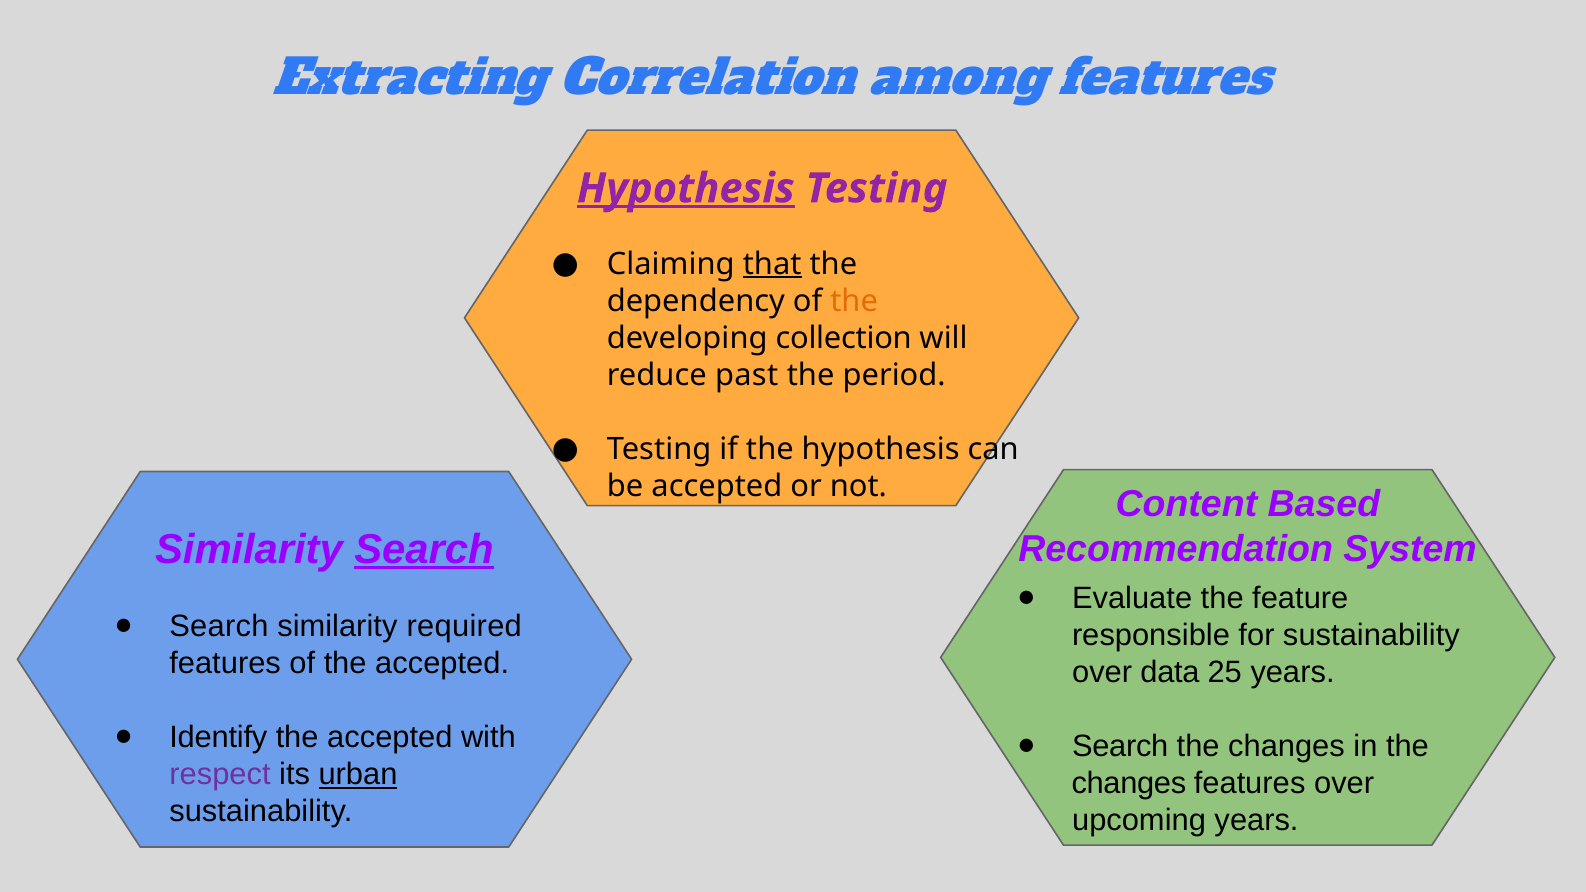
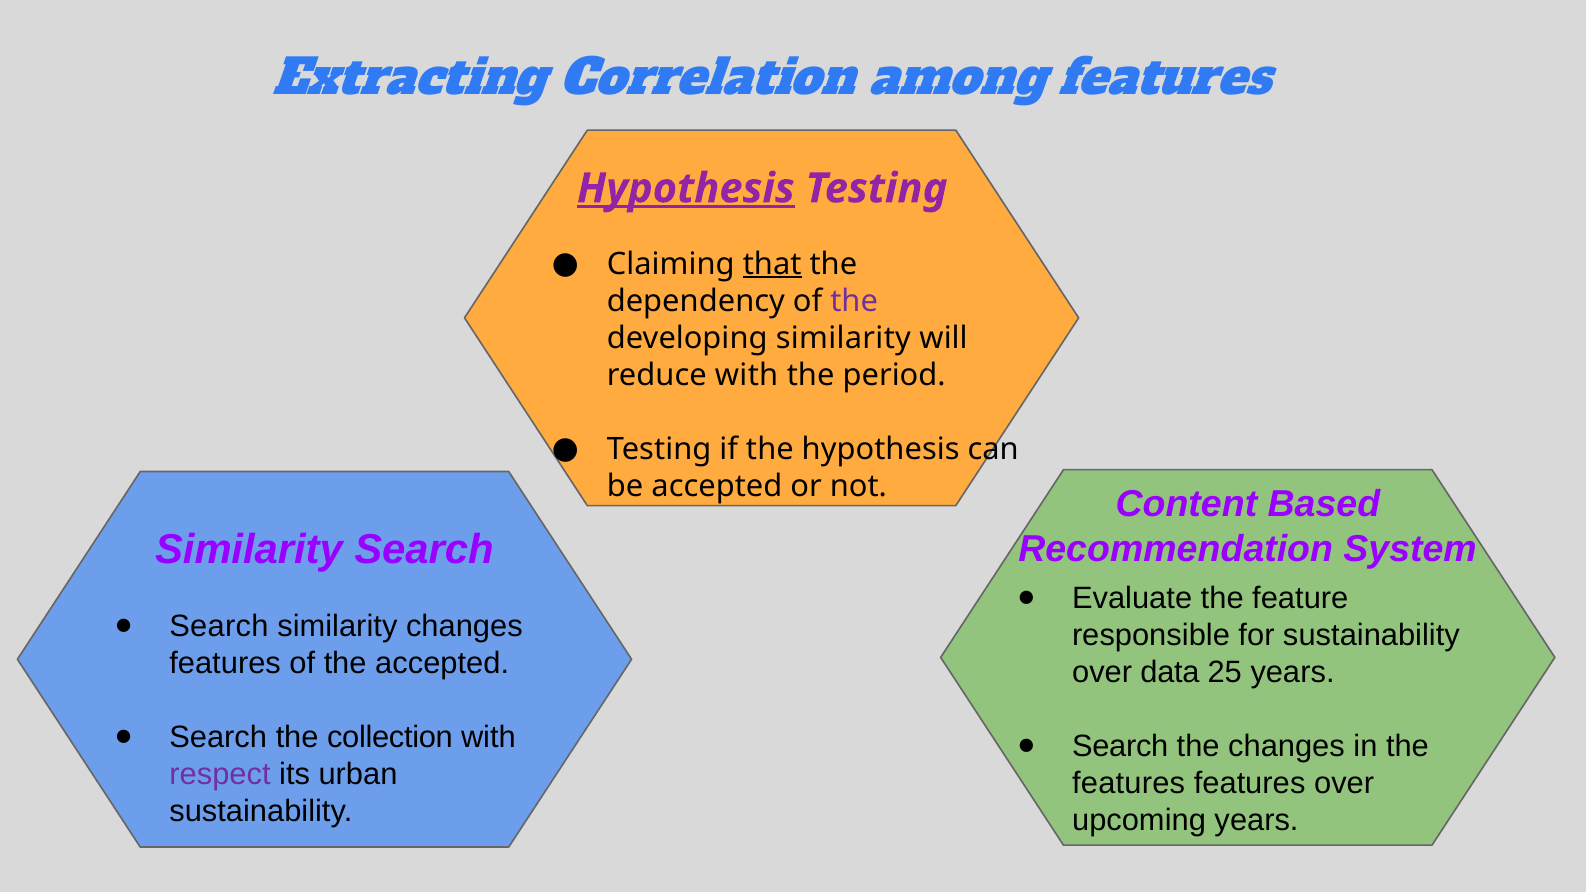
the colour: orange -> purple (854, 301)
developing collection: collection -> similarity (843, 338)
reduce past: past -> with (747, 375)
Search underline: present -> none (424, 550)
similarity required: required -> changes (464, 626)
Identify: Identify -> Search (218, 737)
accepted: accepted -> collection (390, 737)
urban underline: present -> none (358, 775)
changes: changes -> features (1129, 783)
